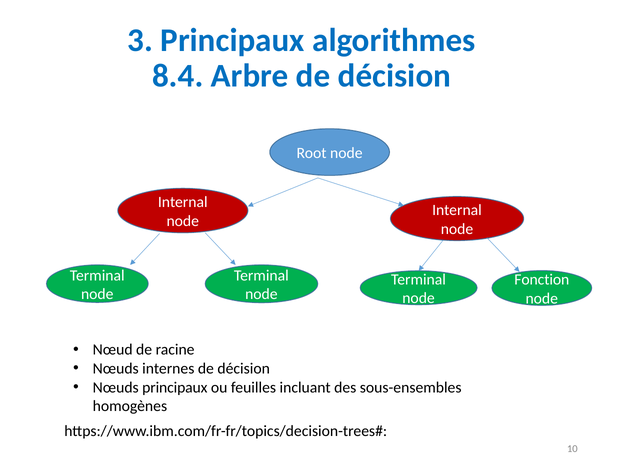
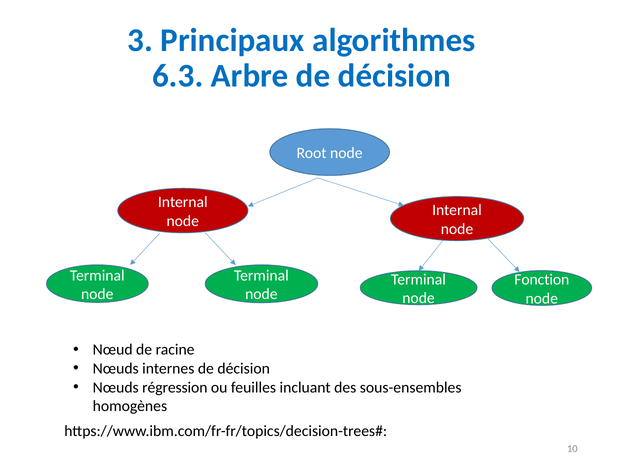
8.4: 8.4 -> 6.3 (178, 76)
Nœuds principaux: principaux -> régression (175, 388)
